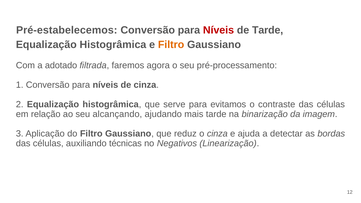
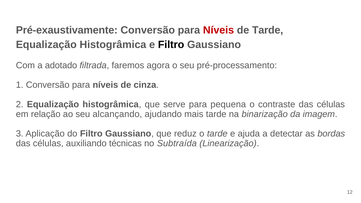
Pré-estabelecemos: Pré-estabelecemos -> Pré-exaustivamente (67, 30)
Filtro colour: orange -> black (171, 45)
evitamos: evitamos -> pequena (228, 104)
o cinza: cinza -> tarde (217, 134)
Negativos: Negativos -> Subtraída (177, 143)
